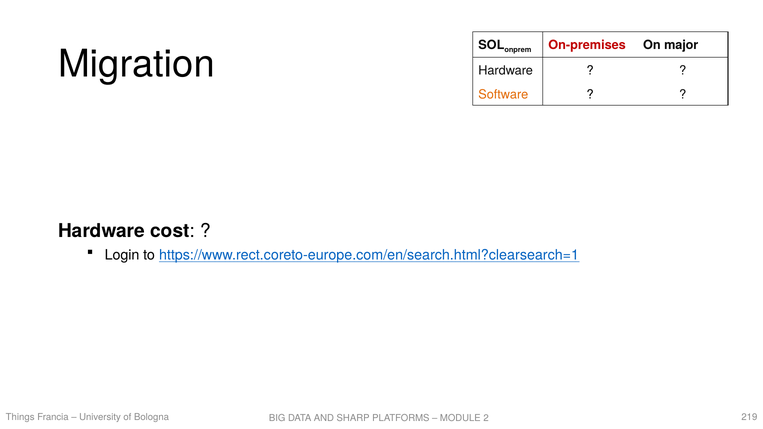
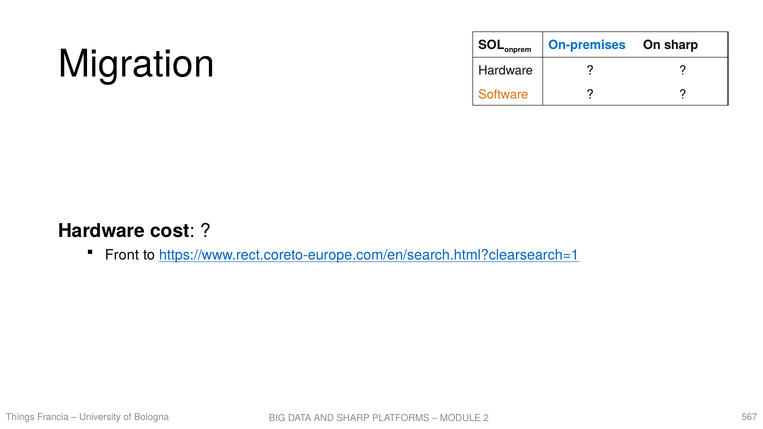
On-premises colour: red -> blue (587, 45)
On major: major -> sharp (681, 45)
Login: Login -> Front (122, 255)
219: 219 -> 567 (749, 417)
